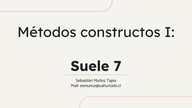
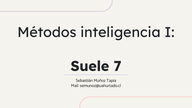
constructos: constructos -> inteligencia (120, 32)
